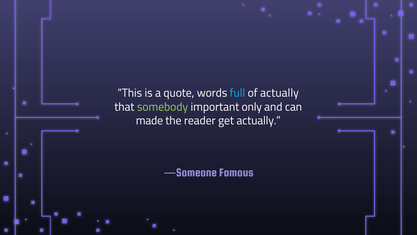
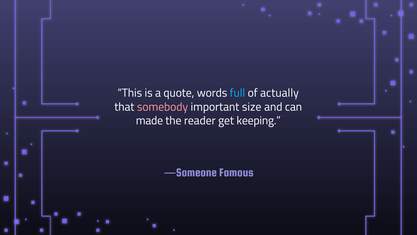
somebody colour: light green -> pink (163, 107)
only: only -> size (252, 107)
get actually: actually -> keeping (259, 121)
